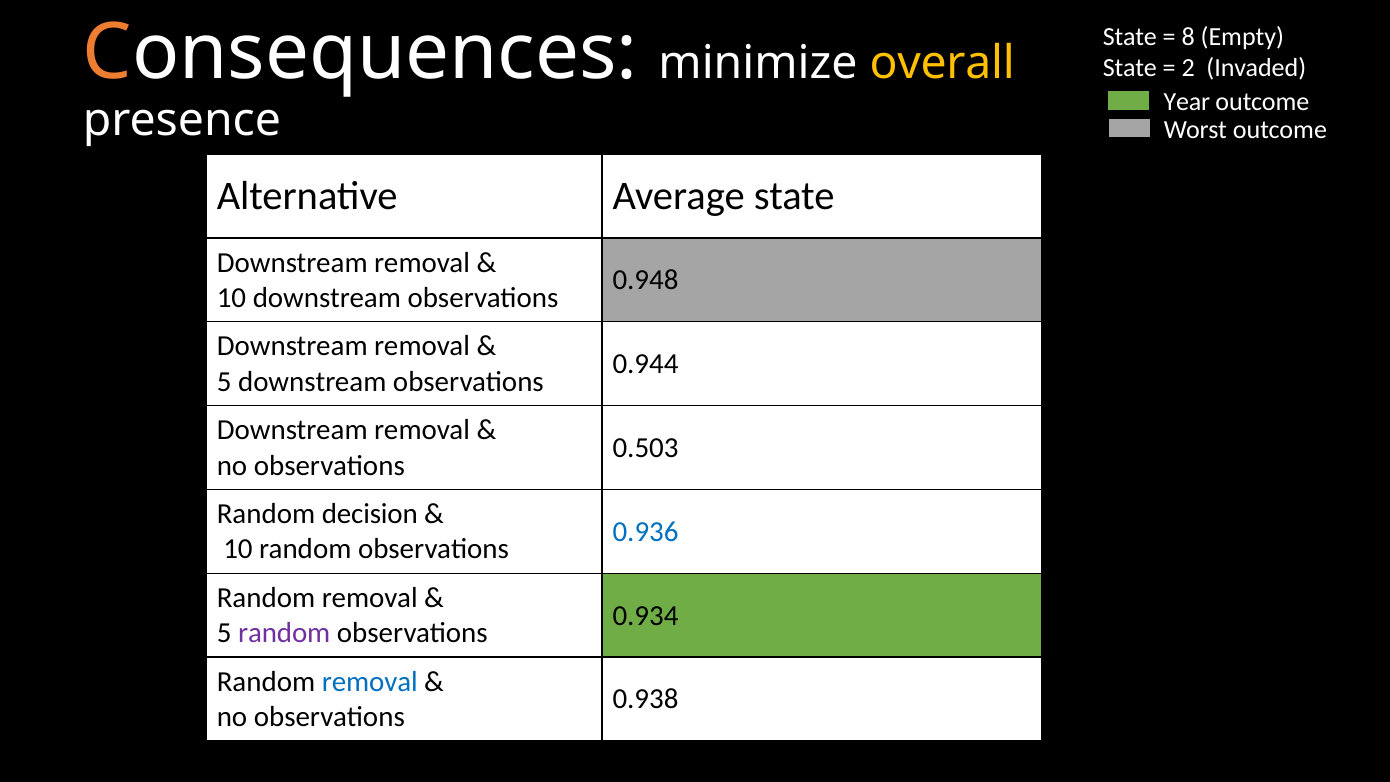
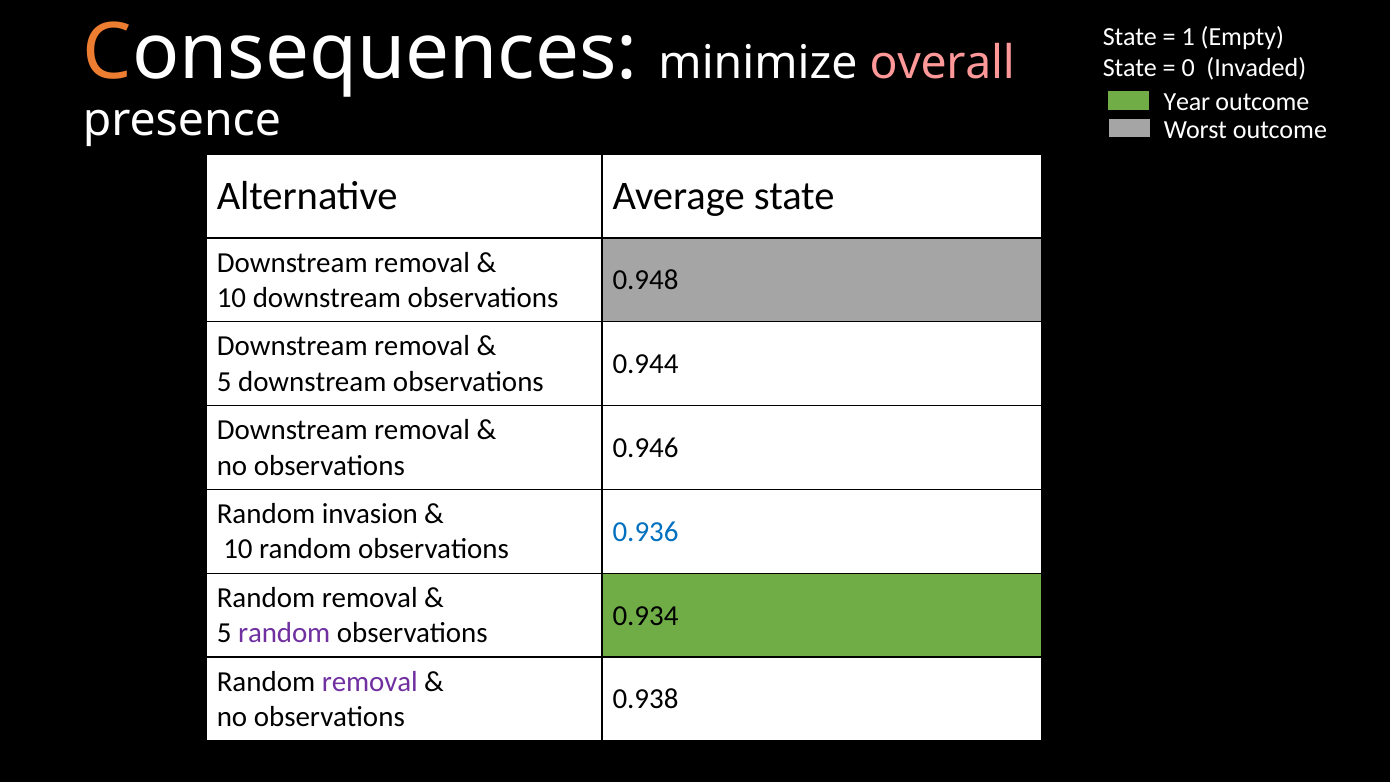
8: 8 -> 1 (1188, 37)
overall colour: yellow -> pink (942, 63)
2: 2 -> 0 (1188, 68)
0.503: 0.503 -> 0.946 (646, 448)
decision: decision -> invasion (370, 514)
removal colour: blue -> purple (370, 681)
